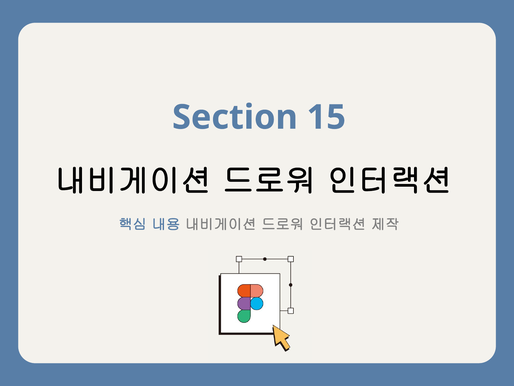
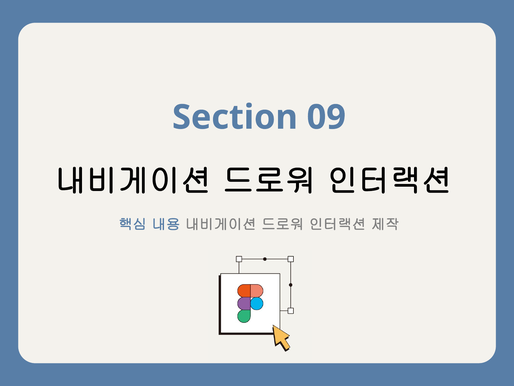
15: 15 -> 09 (326, 117)
